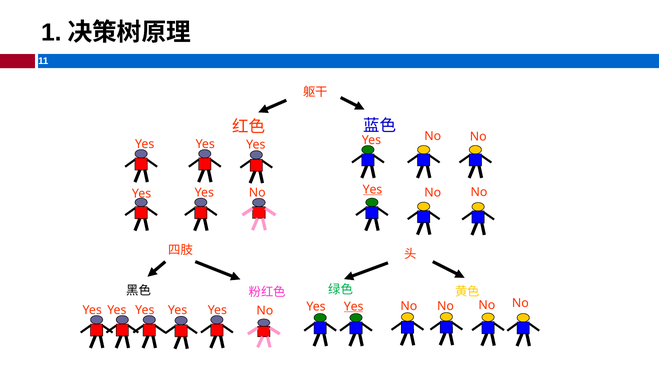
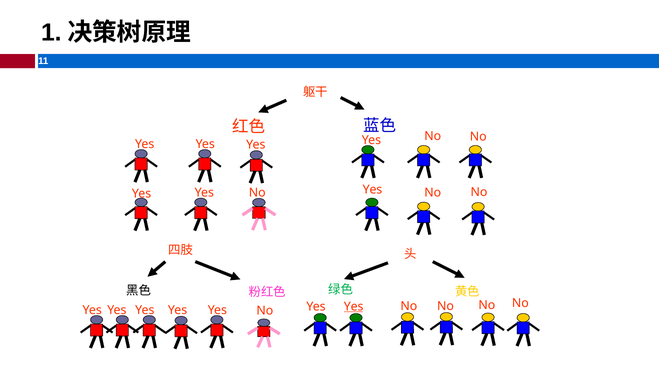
Yes underline: present -> none (372, 189)
